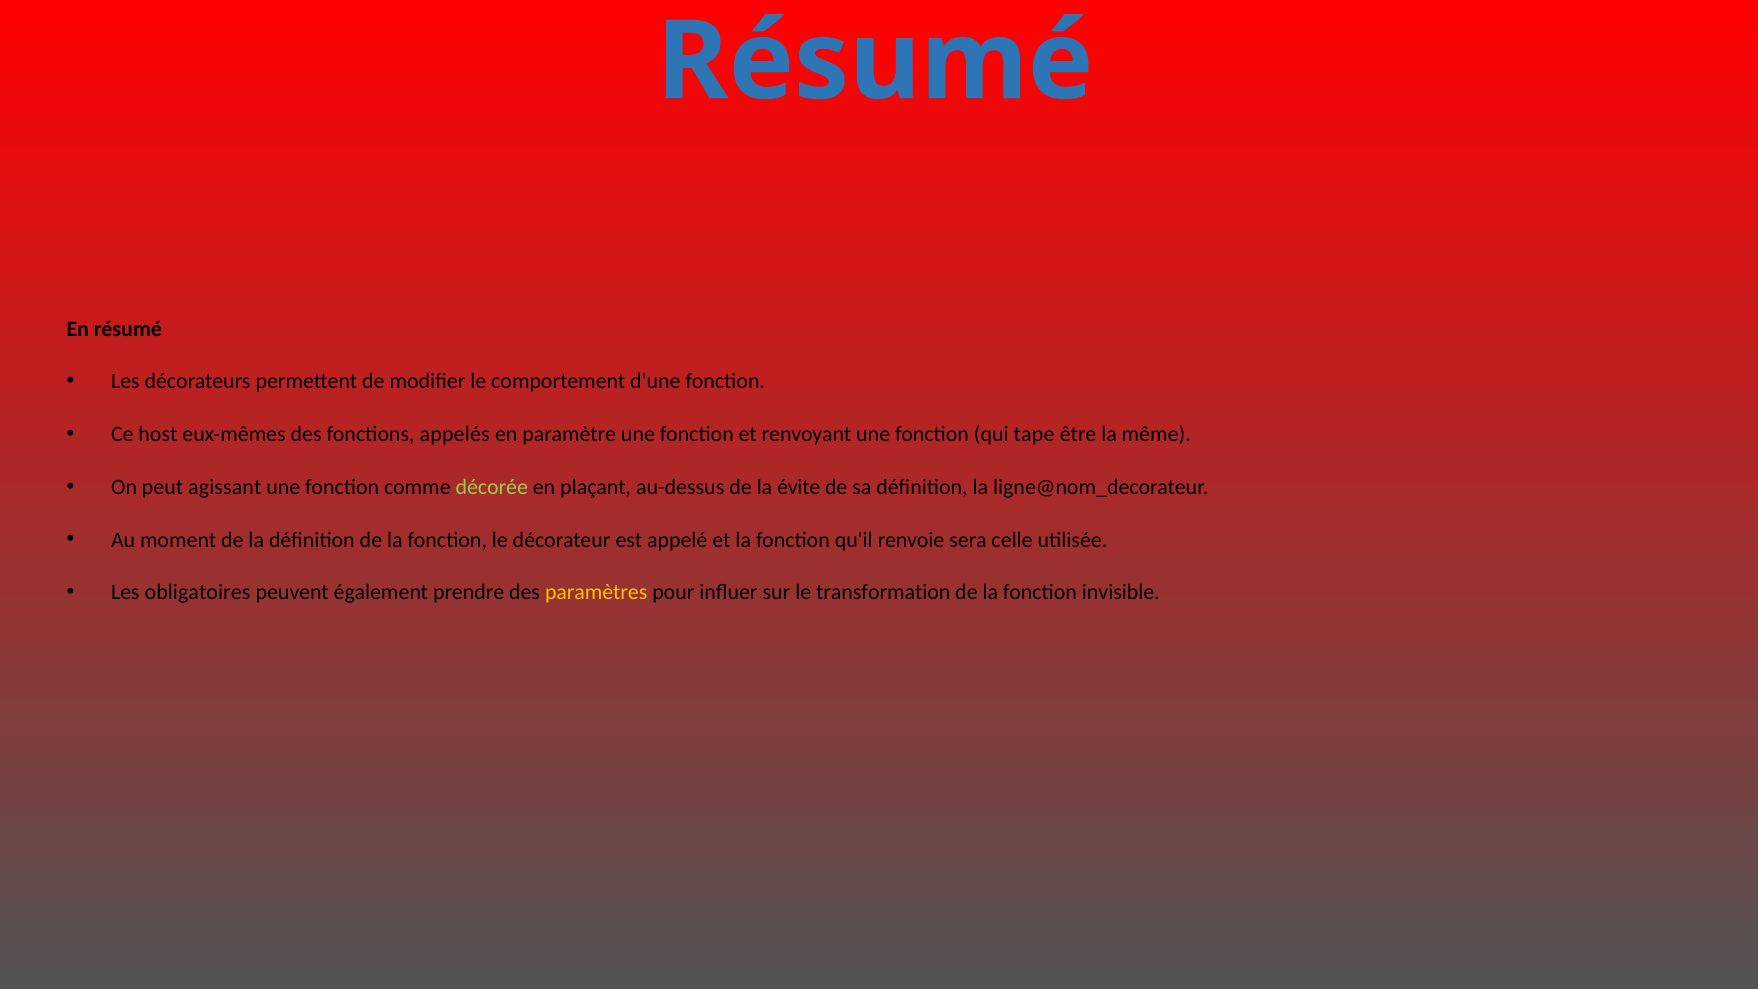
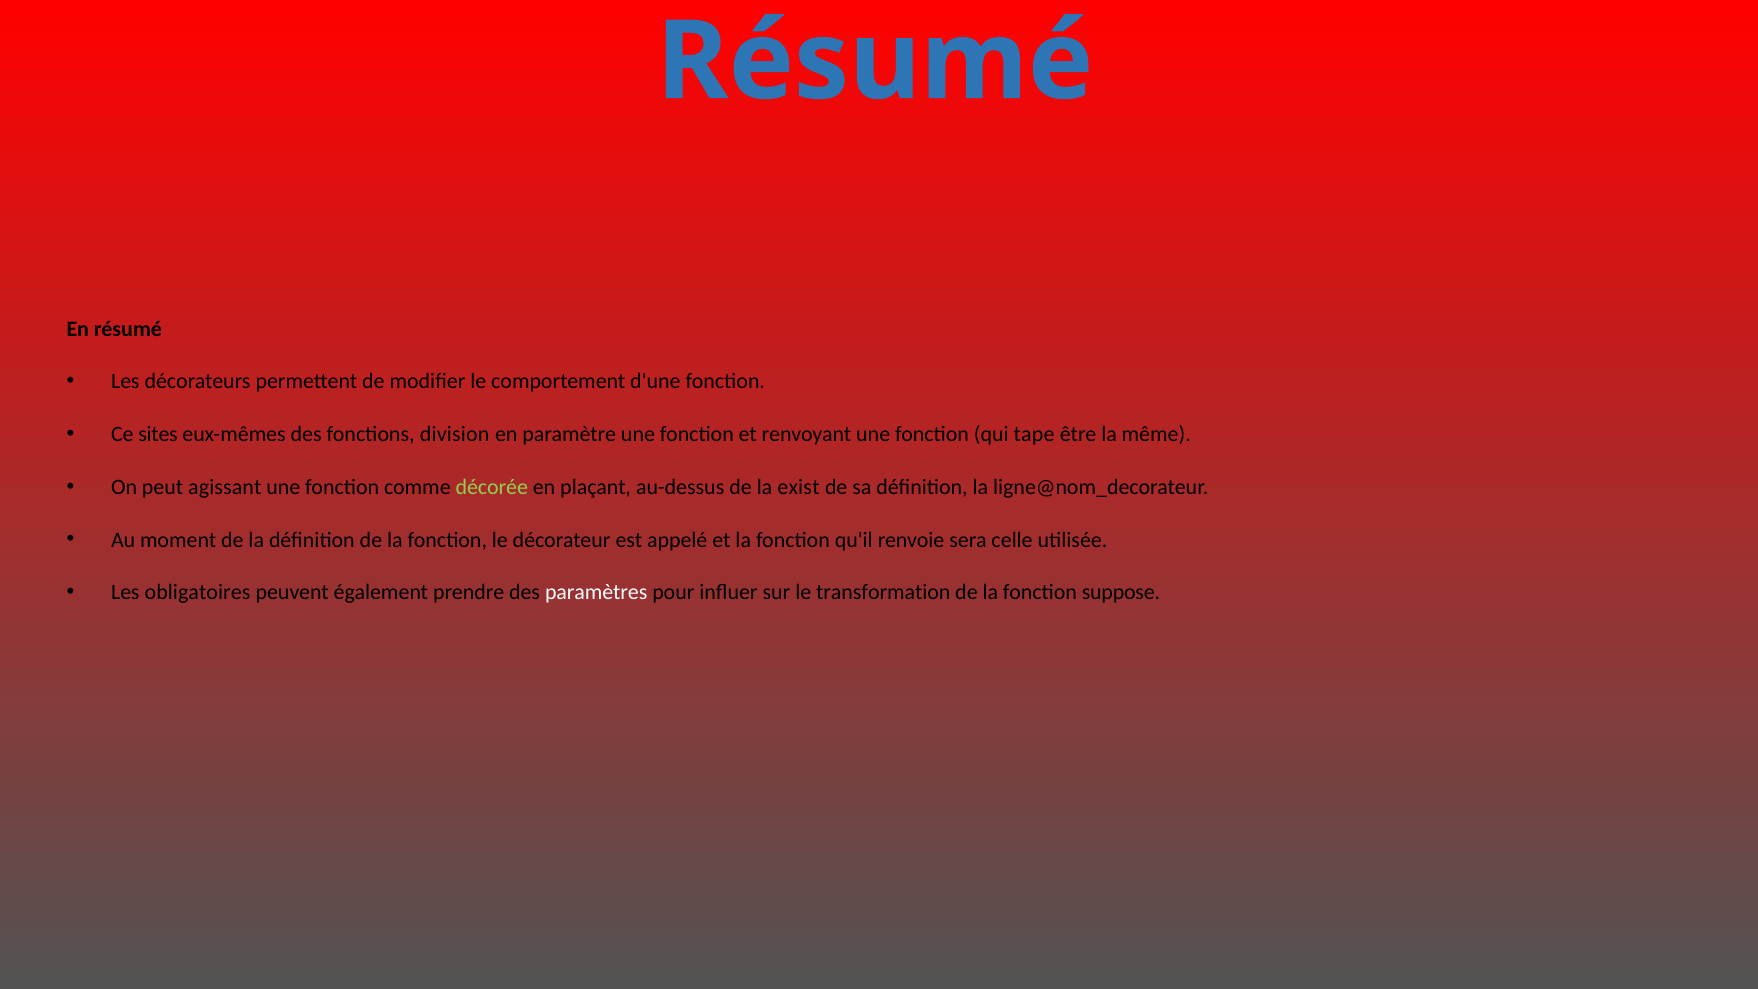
host: host -> sites (158, 434)
appelés: appelés -> division (455, 434)
évite: évite -> exist (799, 487)
paramètres colour: yellow -> white (596, 593)
invisible: invisible -> suppose (1121, 593)
